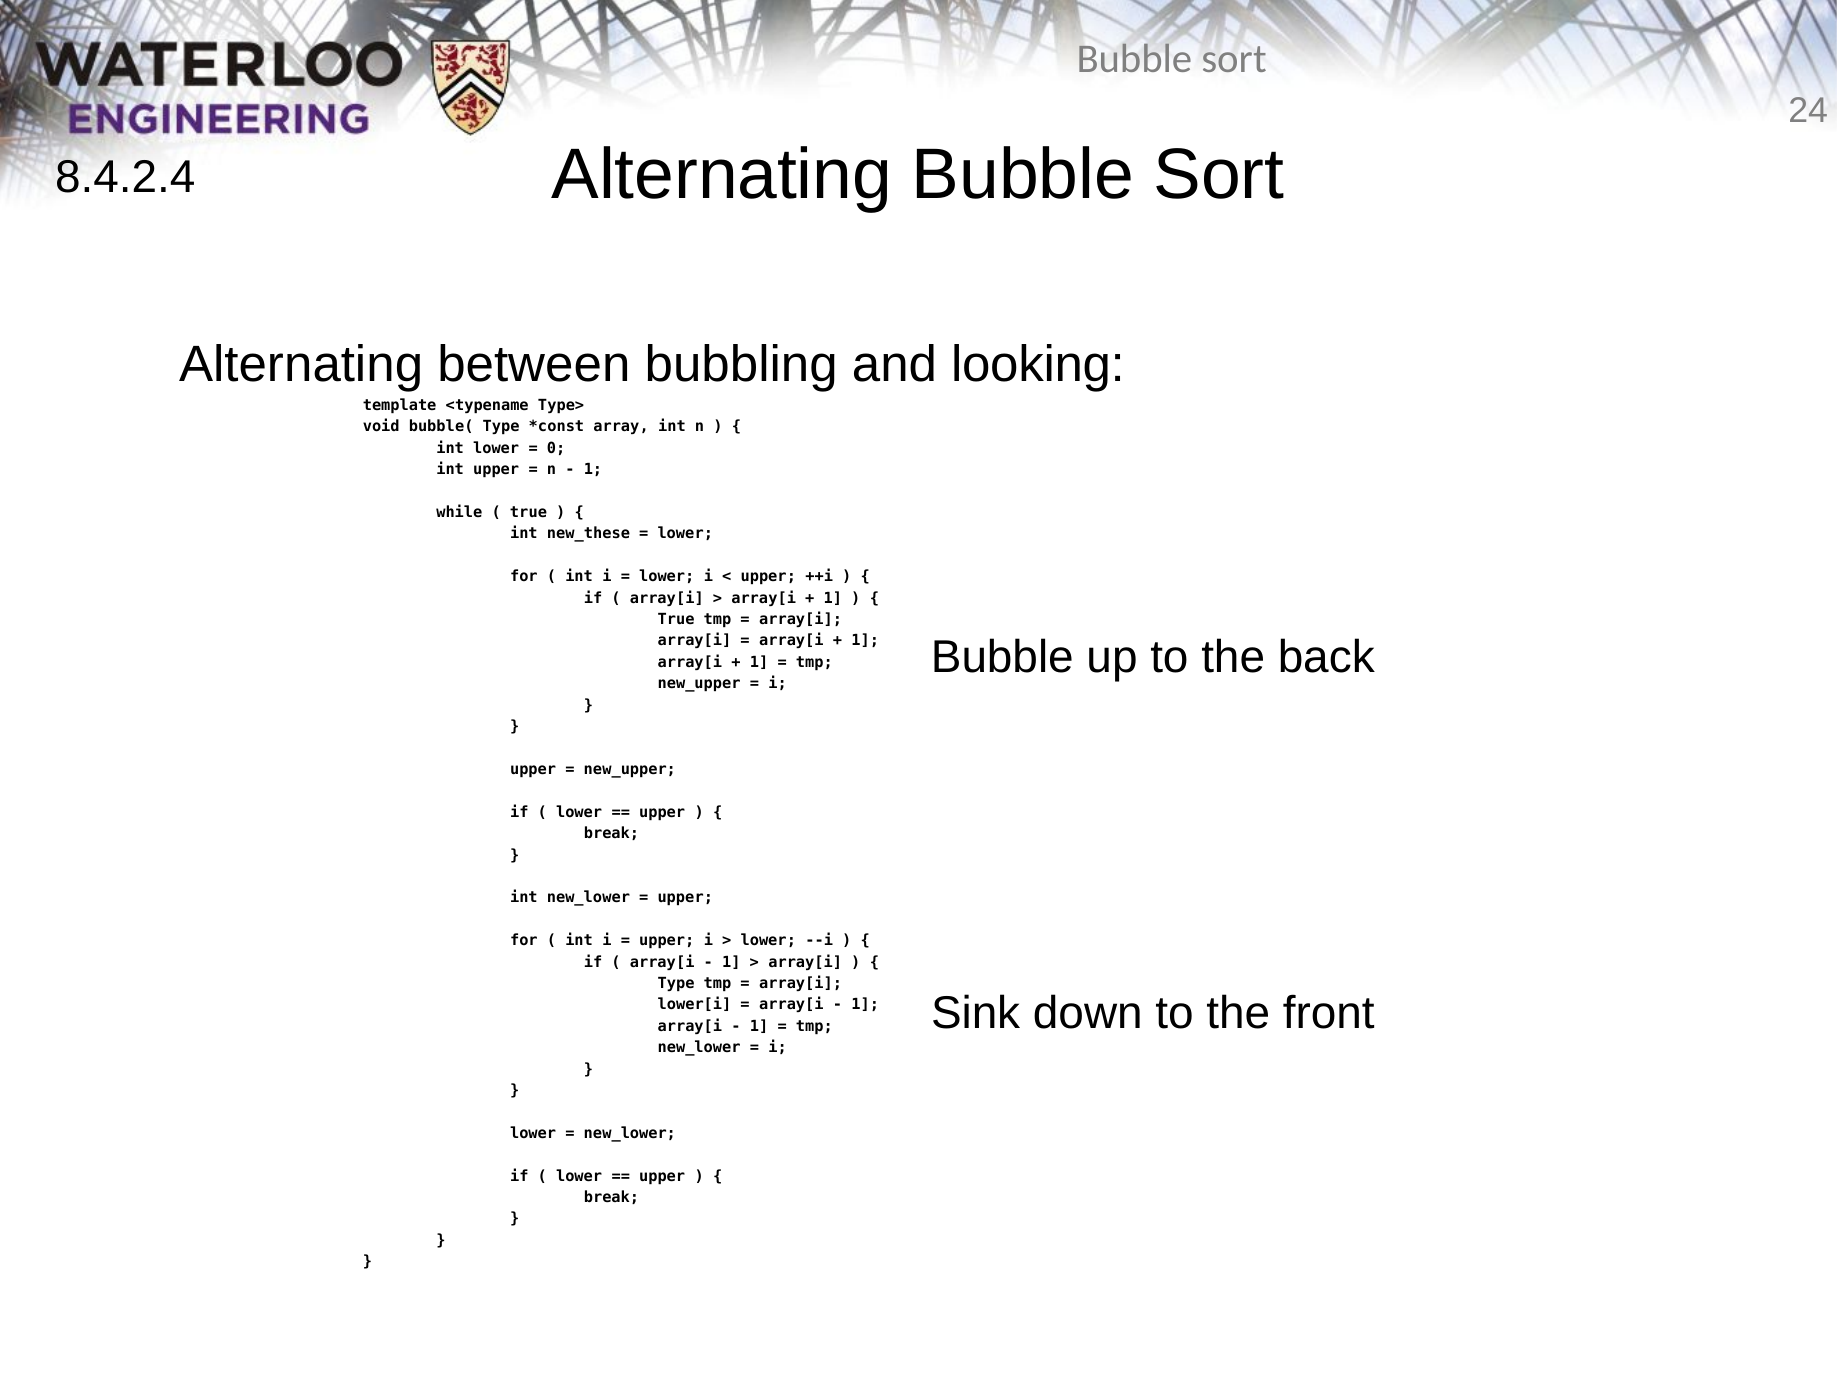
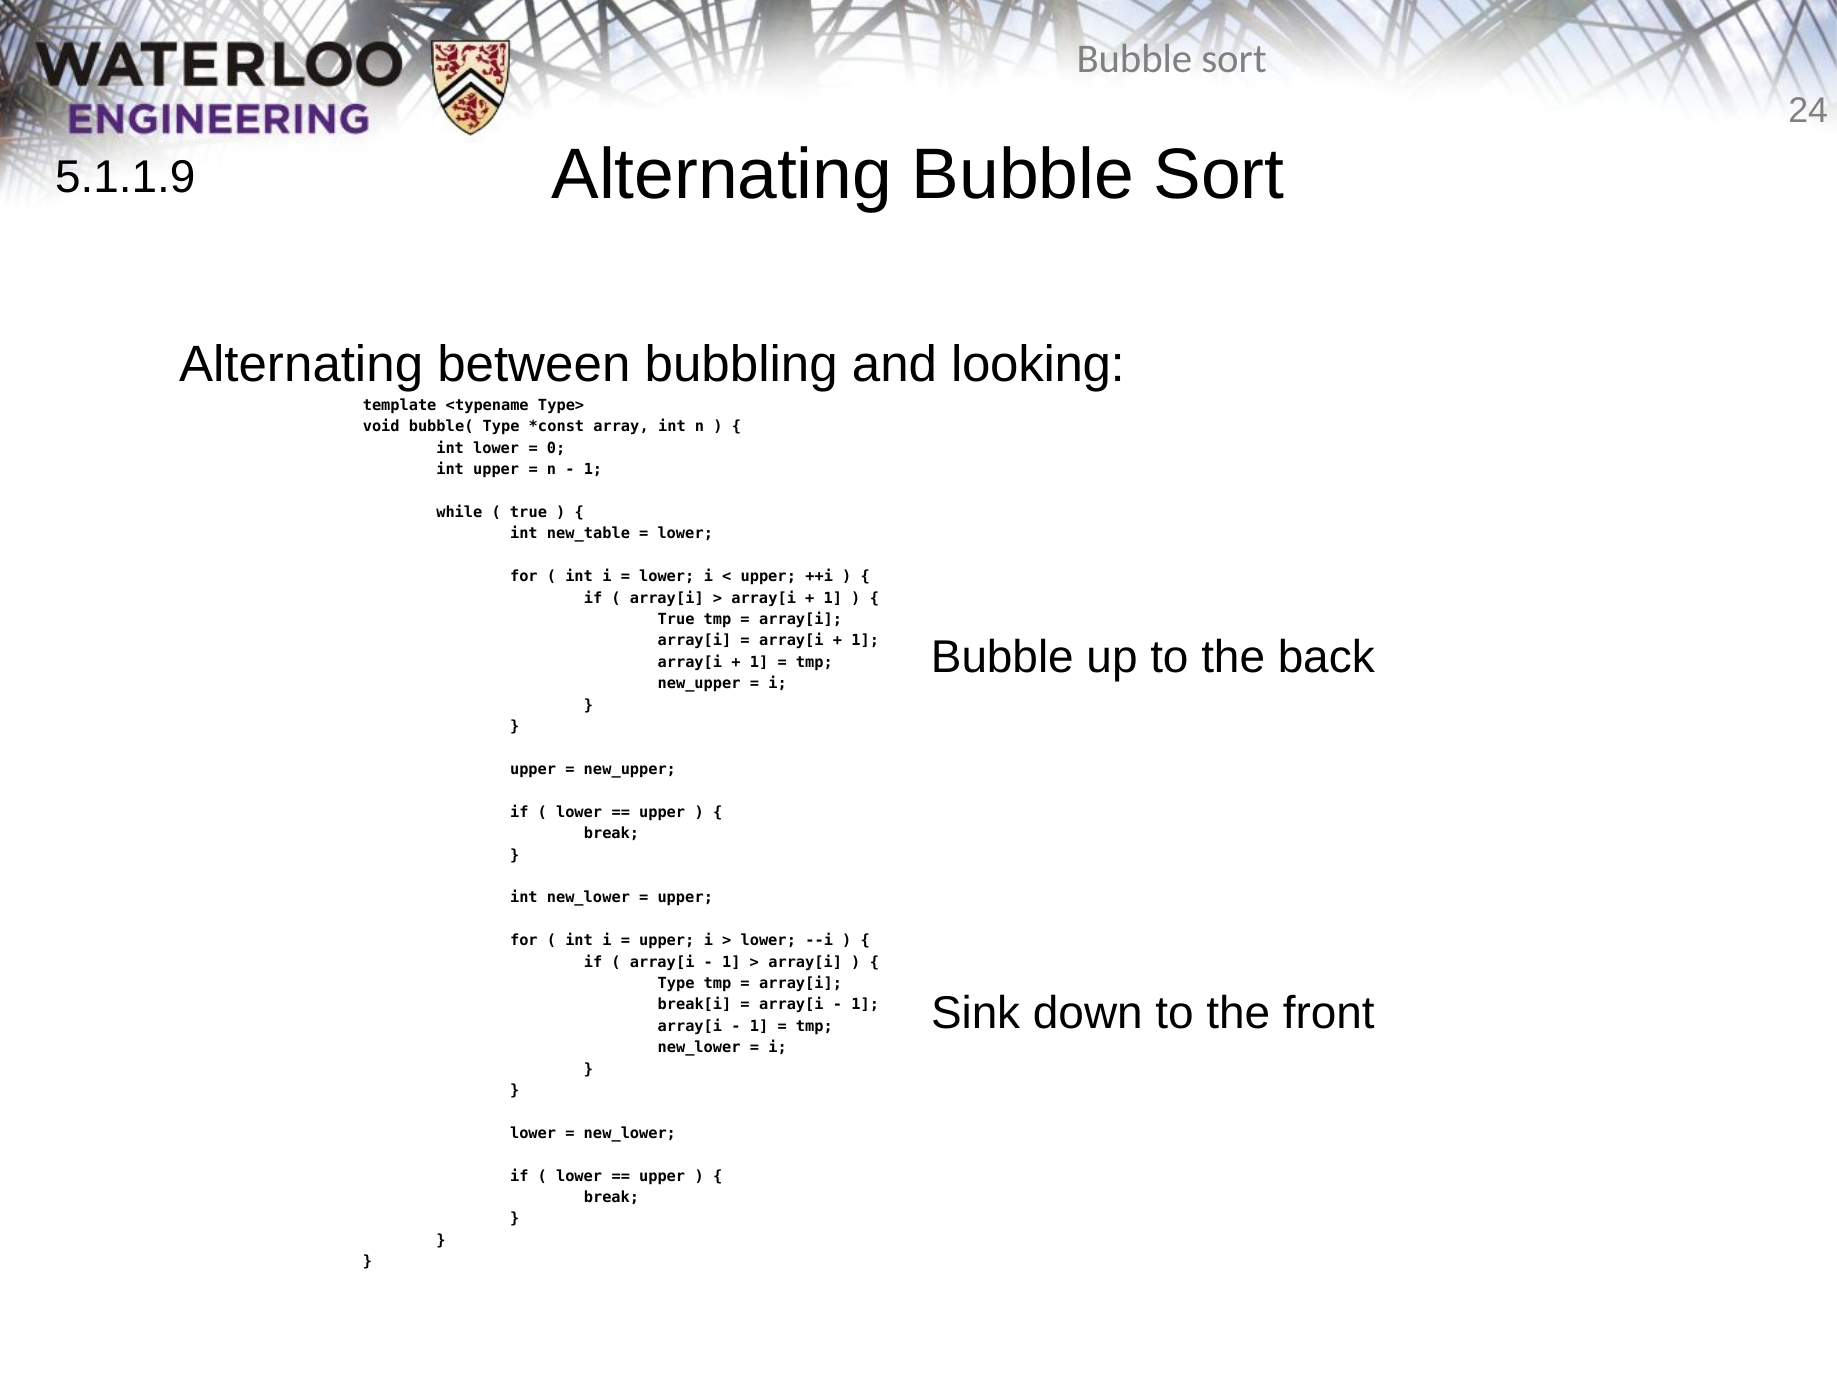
8.4.2.4: 8.4.2.4 -> 5.1.1.9 (125, 177)
new_these: new_these -> new_table (588, 534)
lower[i: lower[i -> break[i (695, 1005)
